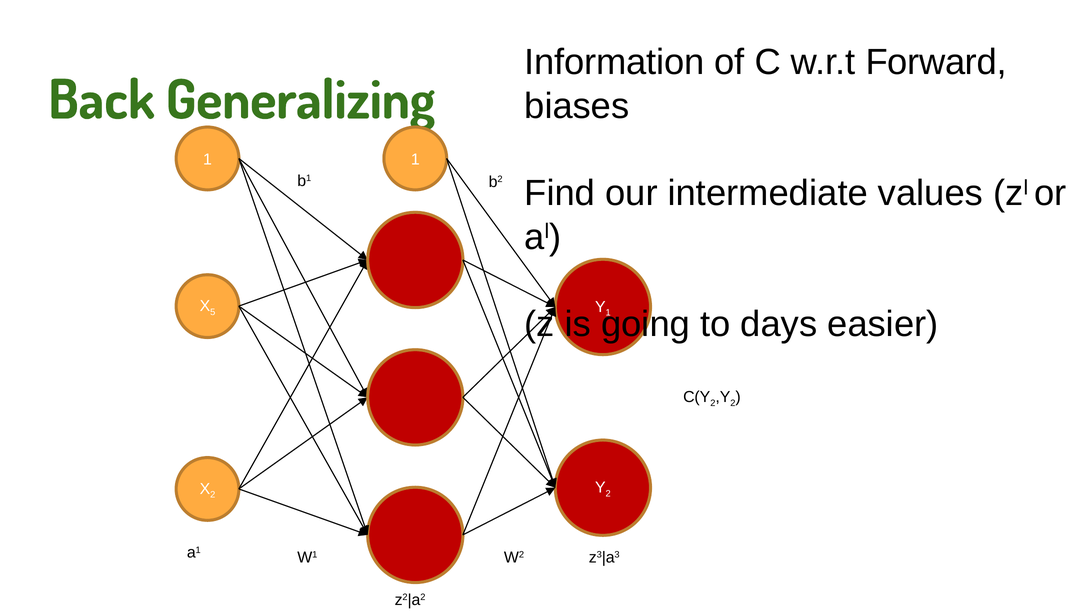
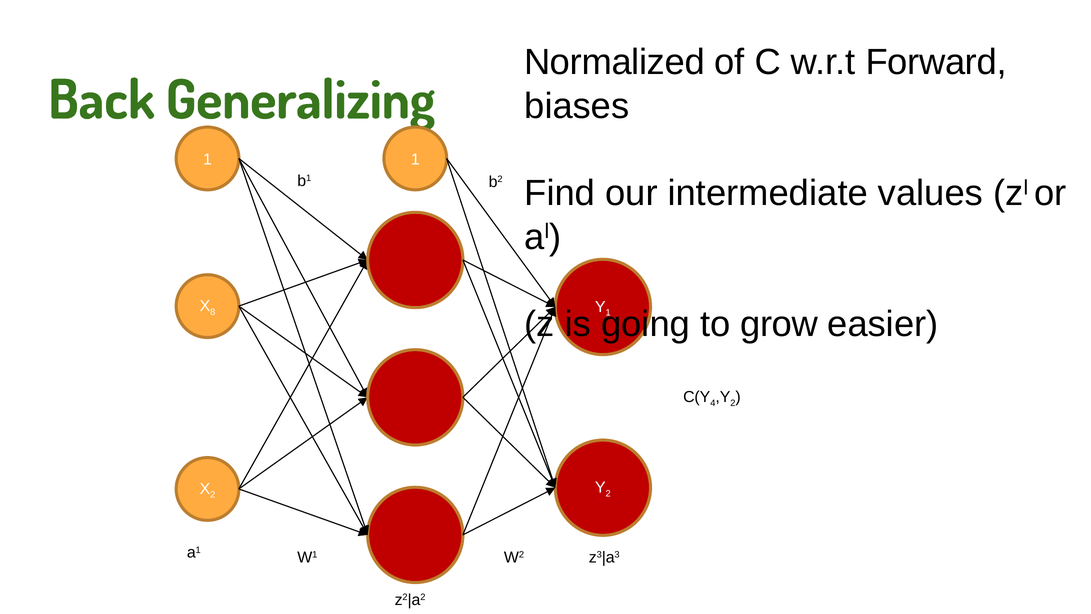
Information: Information -> Normalized (614, 62)
5: 5 -> 8 (213, 312)
days: days -> grow (779, 324)
2: 2 -> 4 (713, 403)
